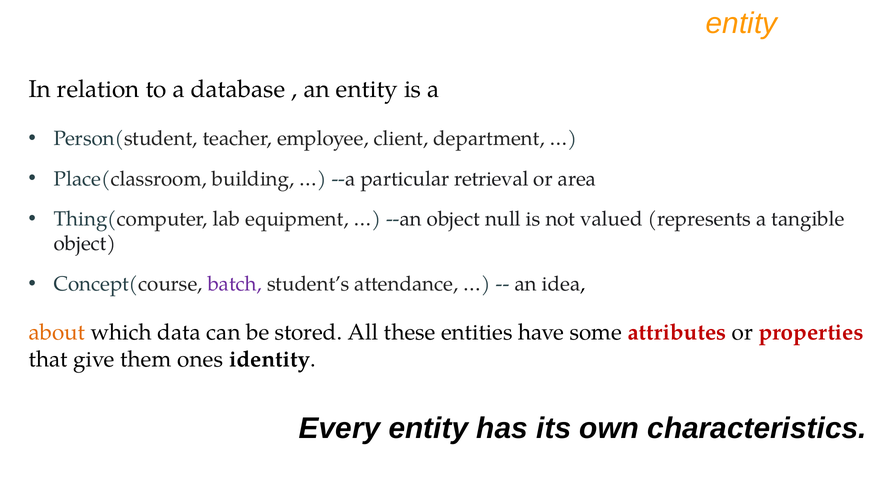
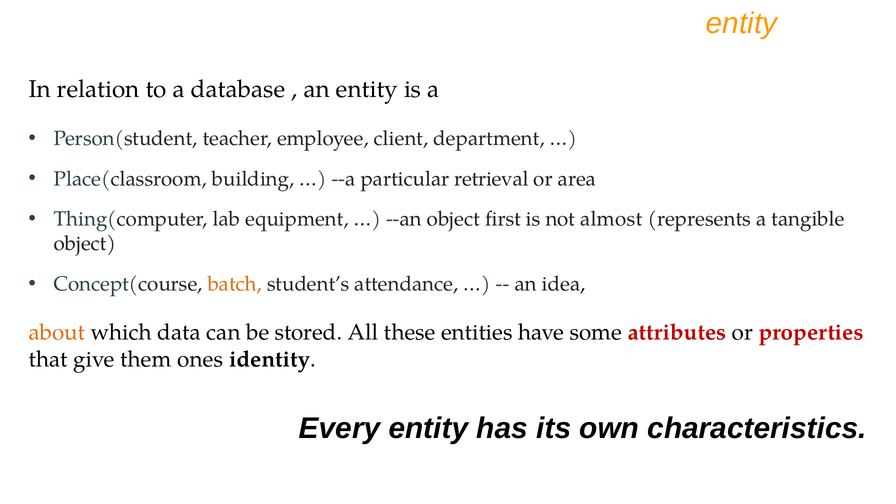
null: null -> first (503, 219)
valued: valued -> almost (611, 219)
batch colour: purple -> orange (235, 284)
